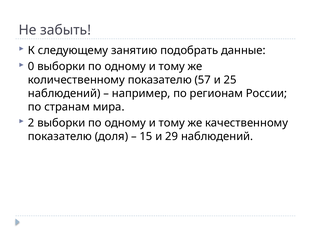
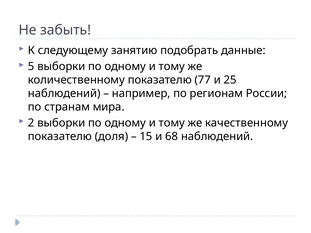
0: 0 -> 5 (31, 67)
57: 57 -> 77 (203, 80)
29: 29 -> 68 (172, 137)
